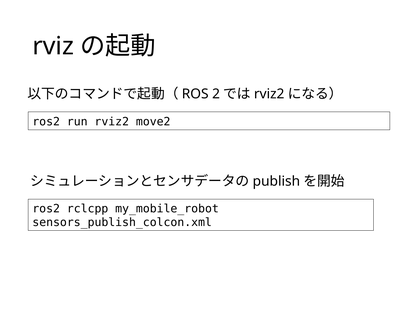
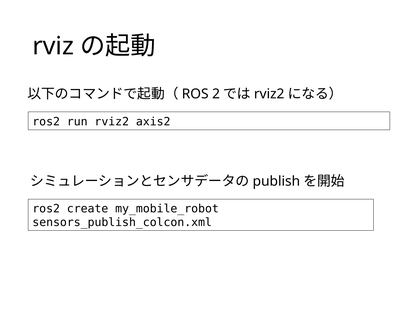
move2: move2 -> axis2 (153, 122)
rclcpp: rclcpp -> create (88, 209)
